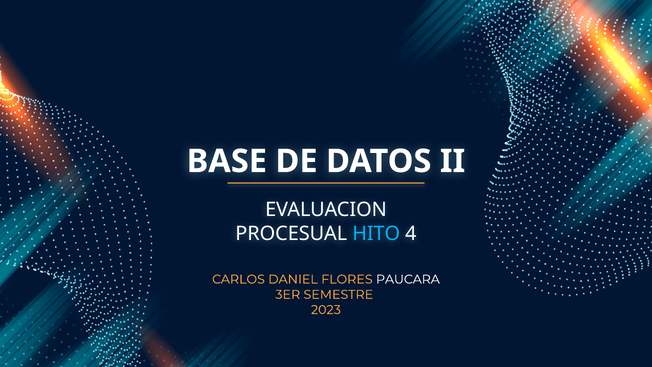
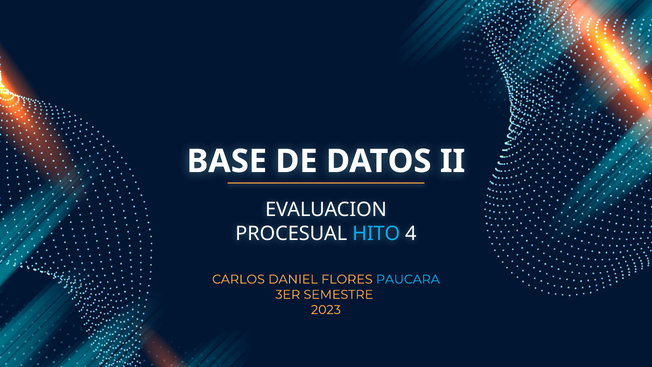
PAUCARA colour: white -> light blue (408, 279)
